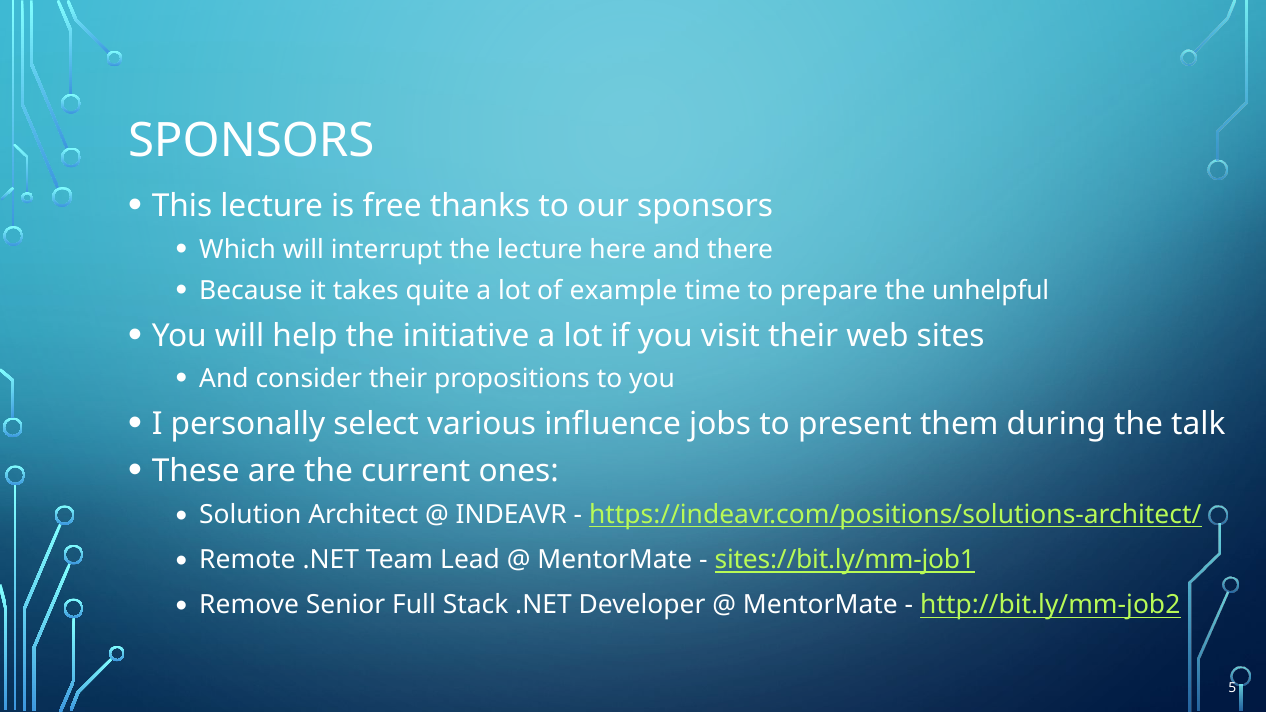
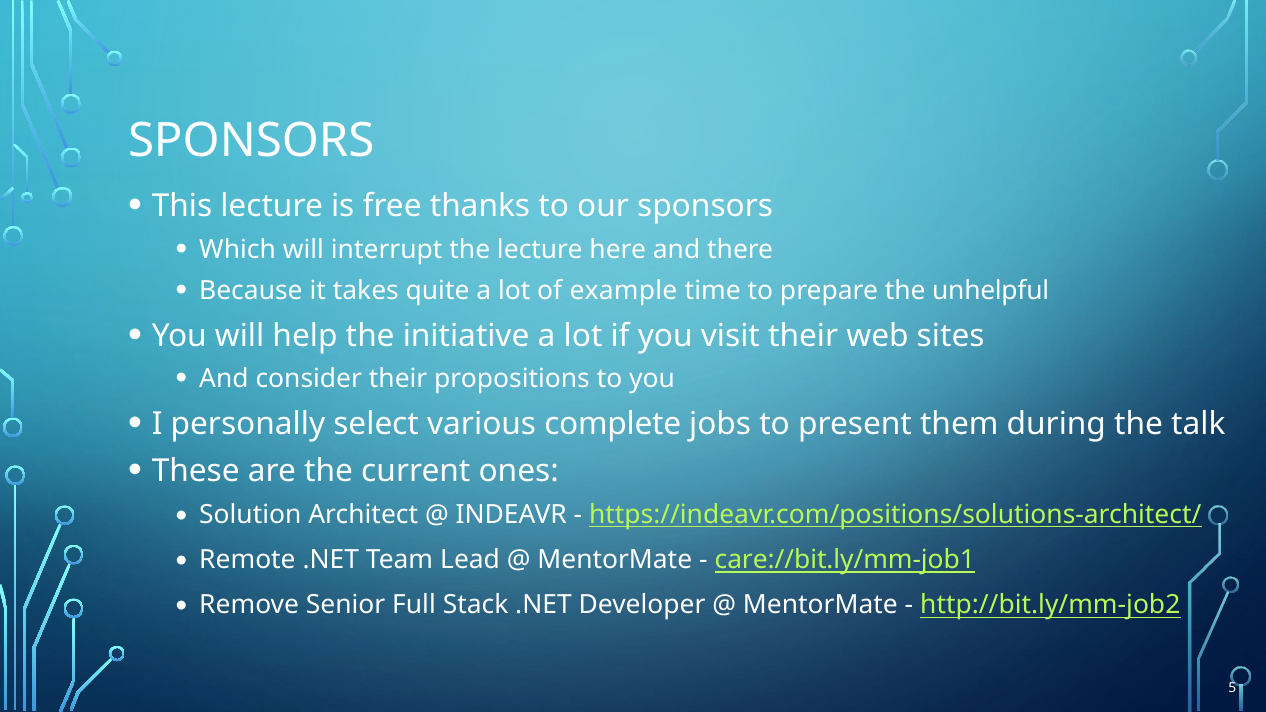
influence: influence -> complete (613, 424)
sites://bit.ly/mm-job1: sites://bit.ly/mm-job1 -> care://bit.ly/mm-job1 (845, 560)
